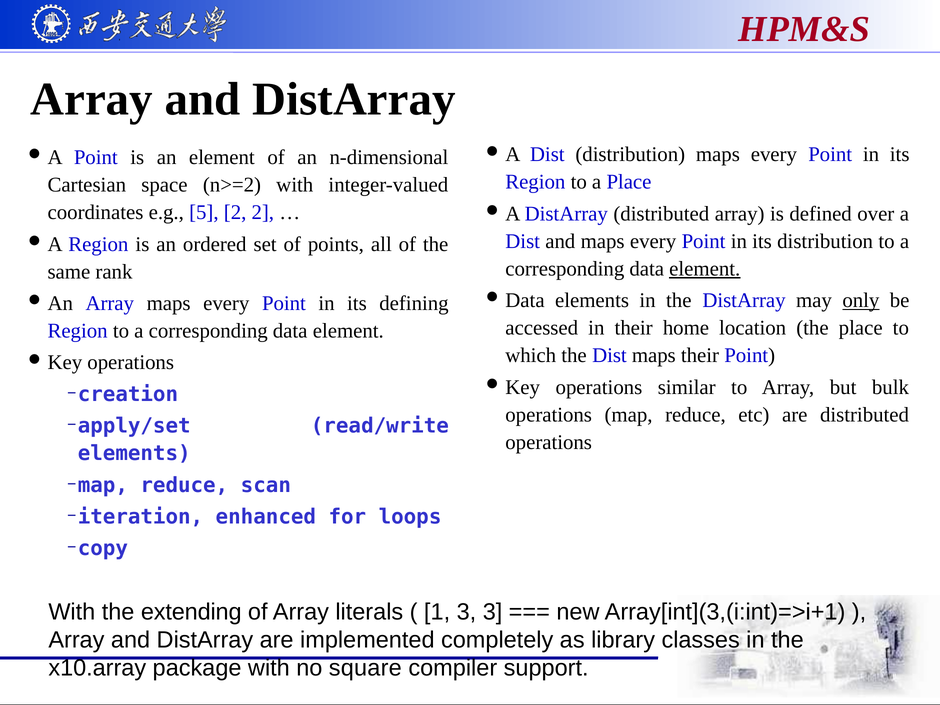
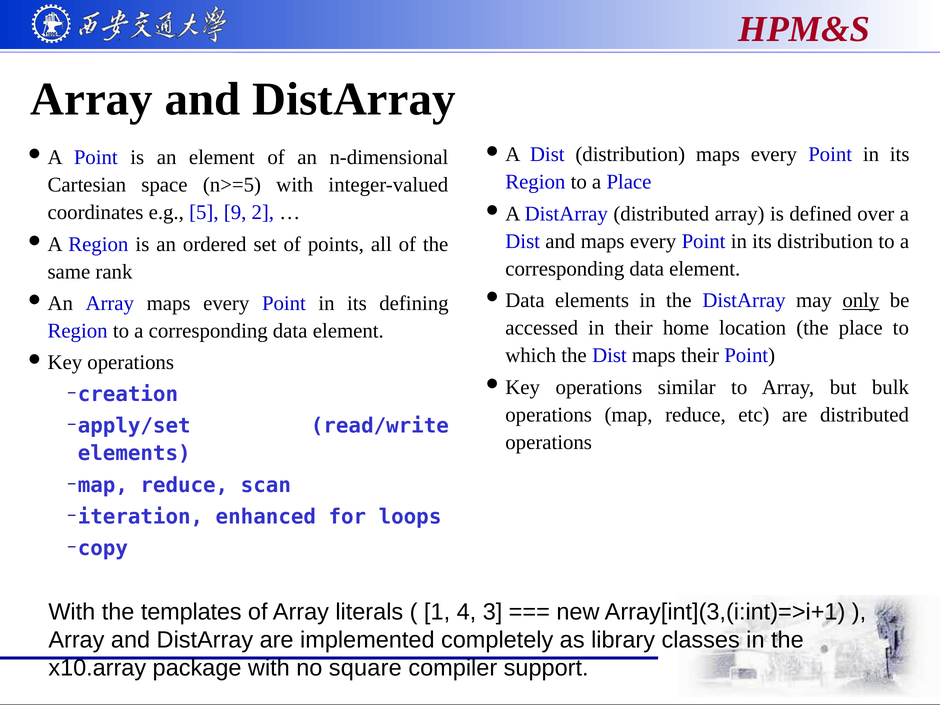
n>=2: n>=2 -> n>=5 (232, 185)
5 2: 2 -> 9 (235, 212)
element underline: present -> none (705, 269)
extending: extending -> templates (191, 612)
1 3: 3 -> 4 (466, 612)
